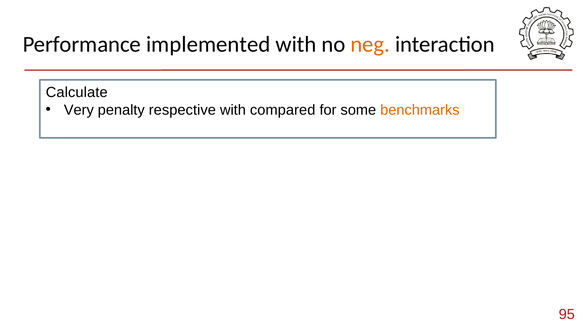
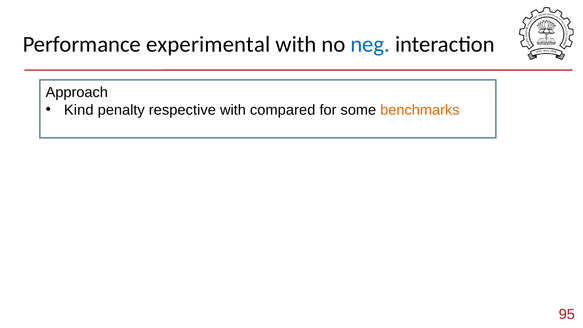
implemented: implemented -> experimental (208, 44)
neg colour: orange -> blue (370, 44)
Calculate: Calculate -> Approach (77, 92)
Very: Very -> Kind (79, 110)
